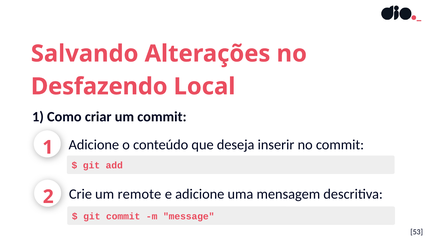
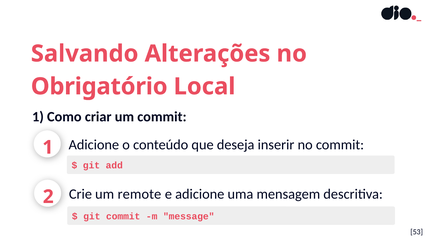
Desfazendo: Desfazendo -> Obrigatório (99, 87)
